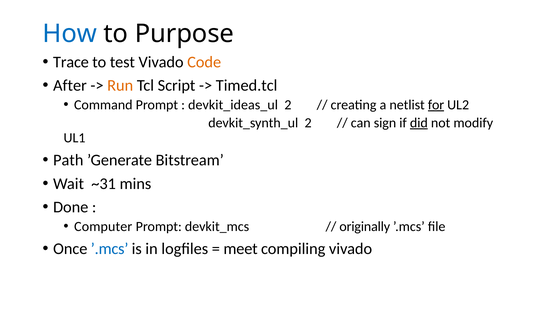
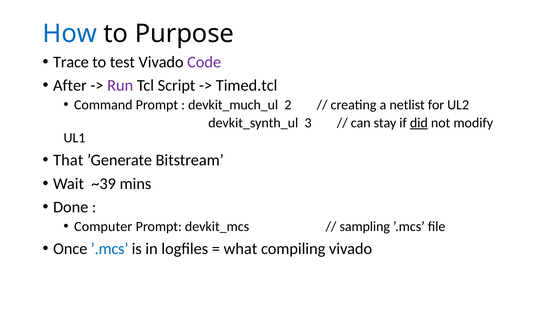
Code colour: orange -> purple (204, 62)
Run colour: orange -> purple (120, 85)
devkit_ideas_ul: devkit_ideas_ul -> devkit_much_ul (233, 105)
for underline: present -> none (436, 105)
devkit_synth_ul 2: 2 -> 3 (308, 123)
sign: sign -> stay (385, 123)
Path: Path -> That (68, 160)
~31: ~31 -> ~39 (104, 183)
originally: originally -> sampling (365, 226)
meet: meet -> what (240, 248)
